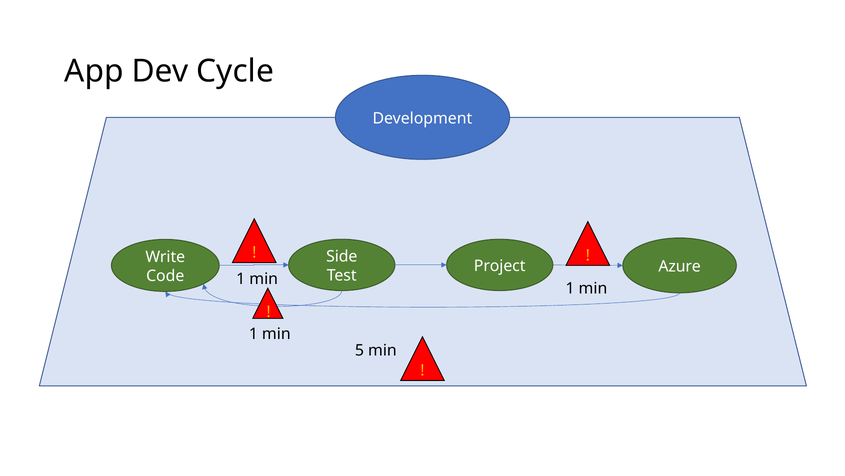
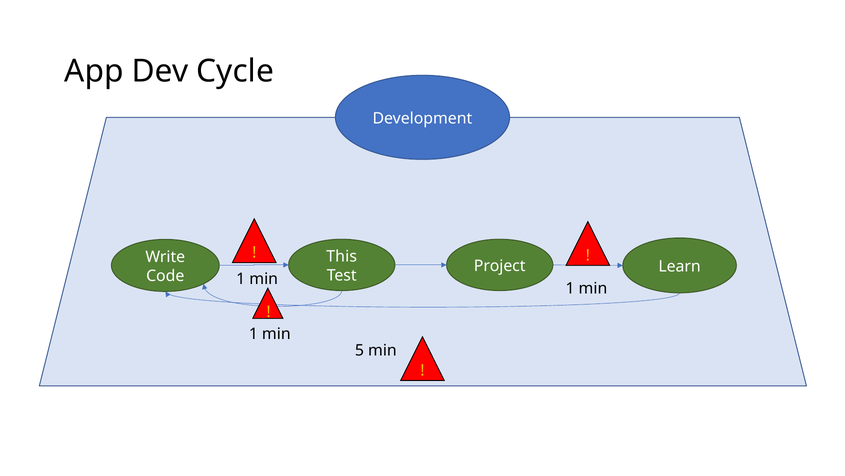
Side: Side -> This (342, 256)
Azure: Azure -> Learn (680, 266)
